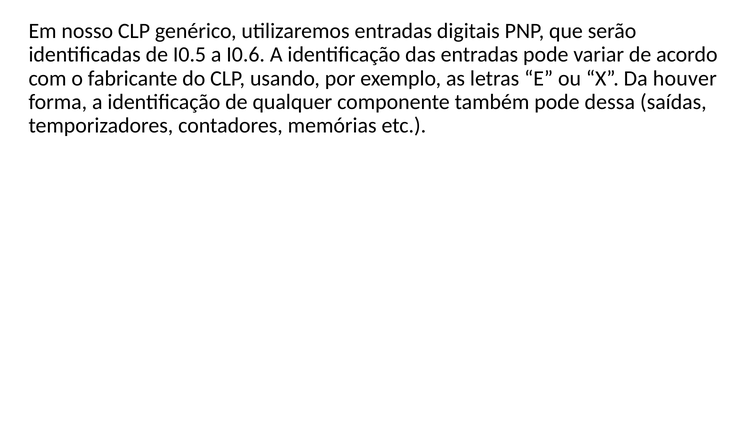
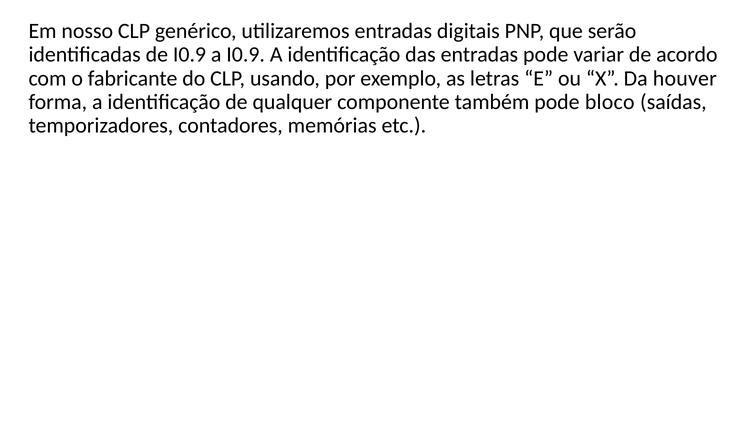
de I0.5: I0.5 -> I0.9 (190, 55)
a I0.6: I0.6 -> I0.9 (246, 55)
dessa: dessa -> bloco (610, 102)
